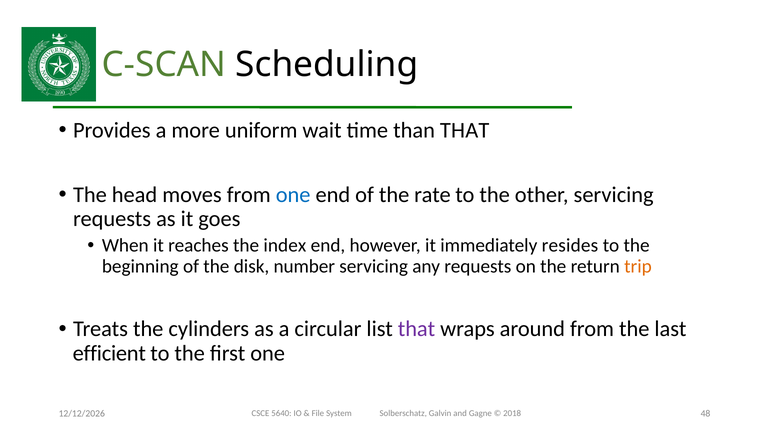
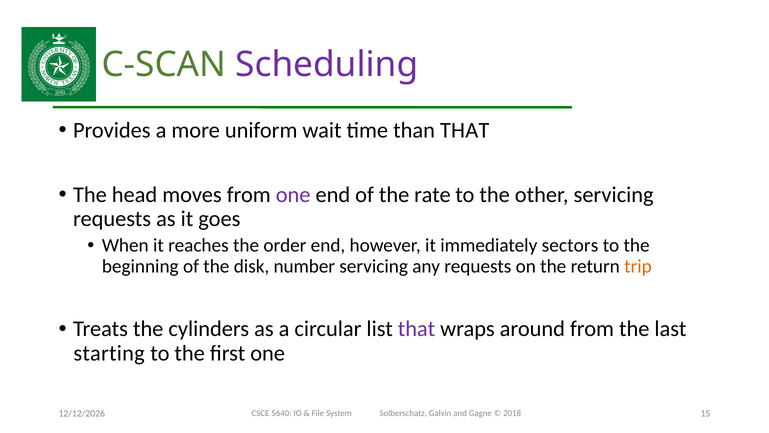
Scheduling colour: black -> purple (327, 65)
one colour: blue -> purple (293, 195)
index: index -> order (285, 245)
resides: resides -> sectors (570, 245)
efficient: efficient -> starting (109, 353)
48: 48 -> 15 (705, 413)
